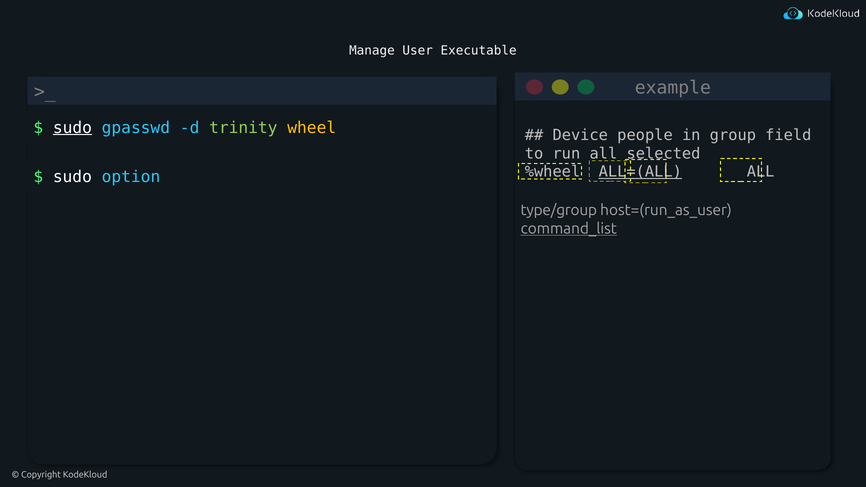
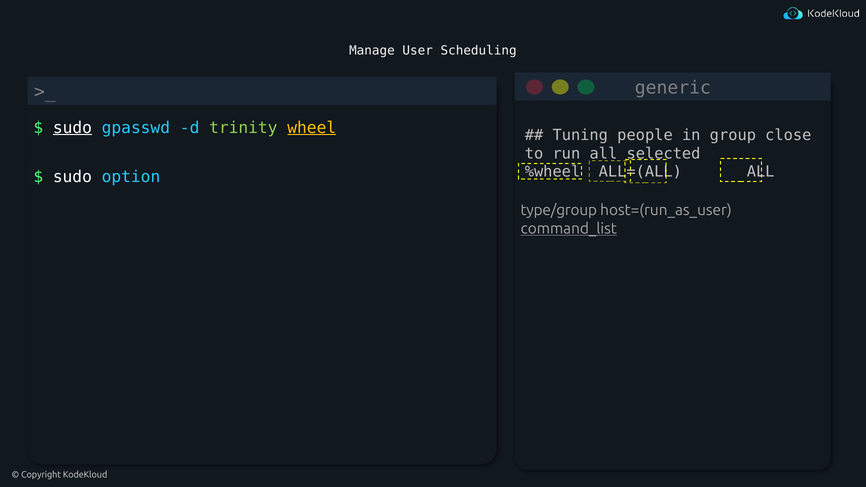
Executable: Executable -> Scheduling (479, 51)
example: example -> generic (673, 88)
wheel underline: none -> present (312, 128)
Device: Device -> Tuning (580, 135)
field: field -> close (788, 135)
ALL=(ALL underline: present -> none (640, 172)
